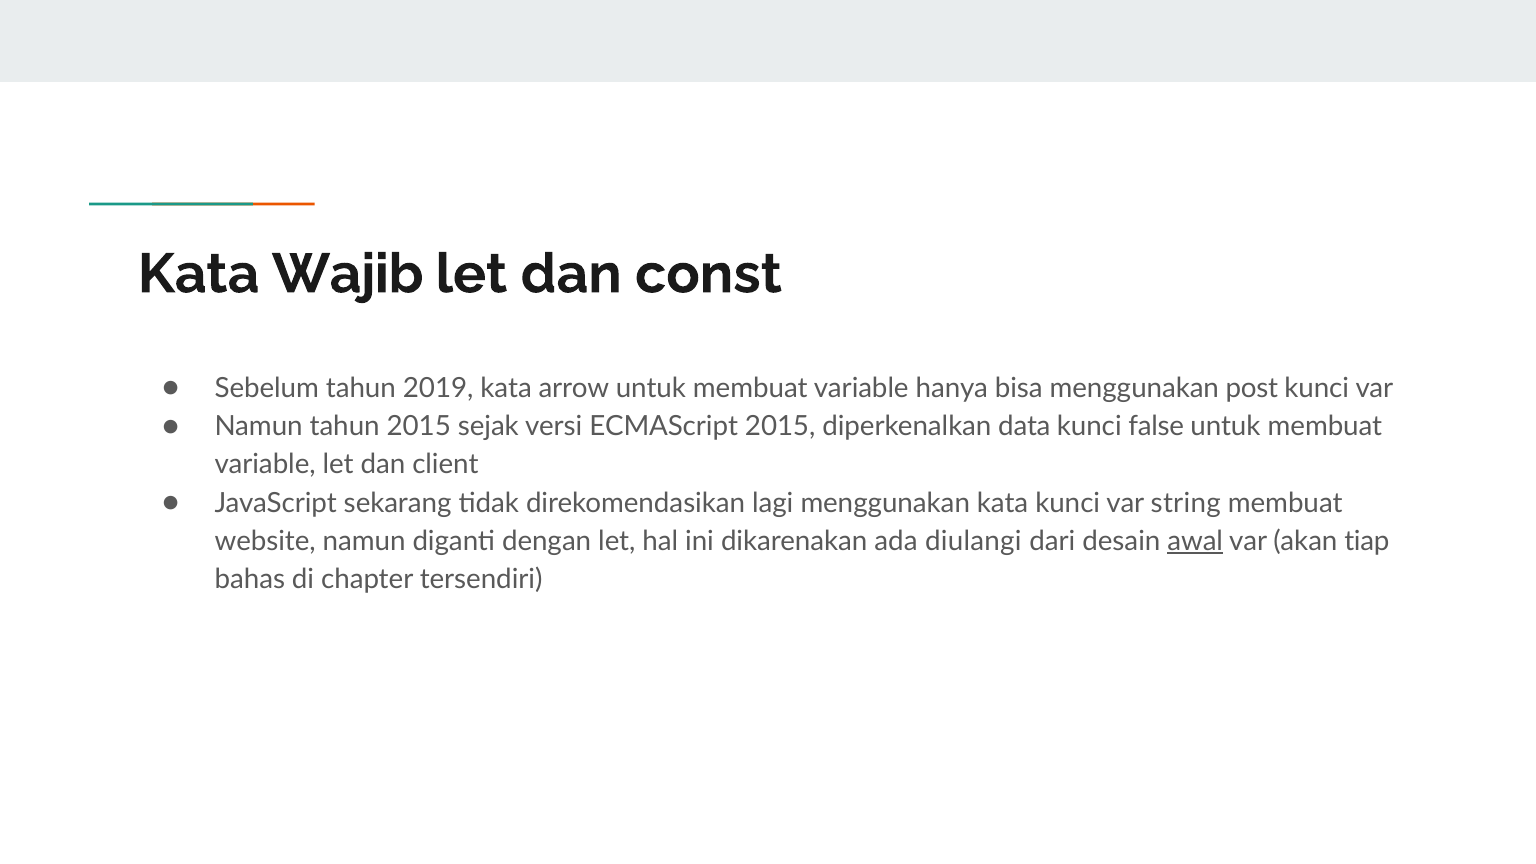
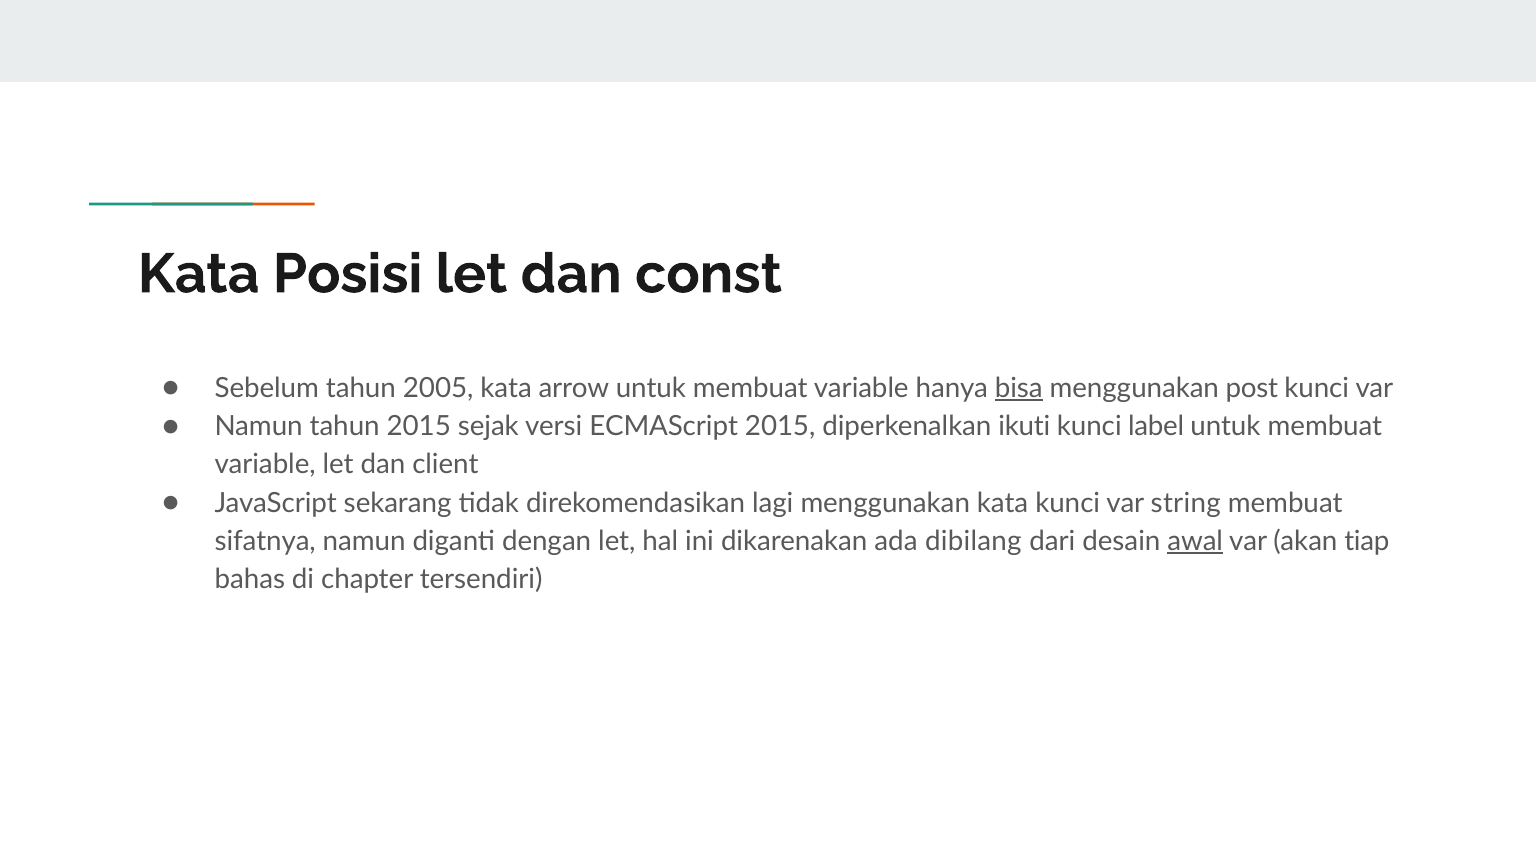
Wajib: Wajib -> Posisi (348, 274)
2019: 2019 -> 2005 (438, 388)
bisa underline: none -> present (1019, 388)
data: data -> ikuti (1024, 426)
false: false -> label (1156, 426)
website: website -> sifatnya (265, 541)
diulangi: diulangi -> dibilang (973, 541)
